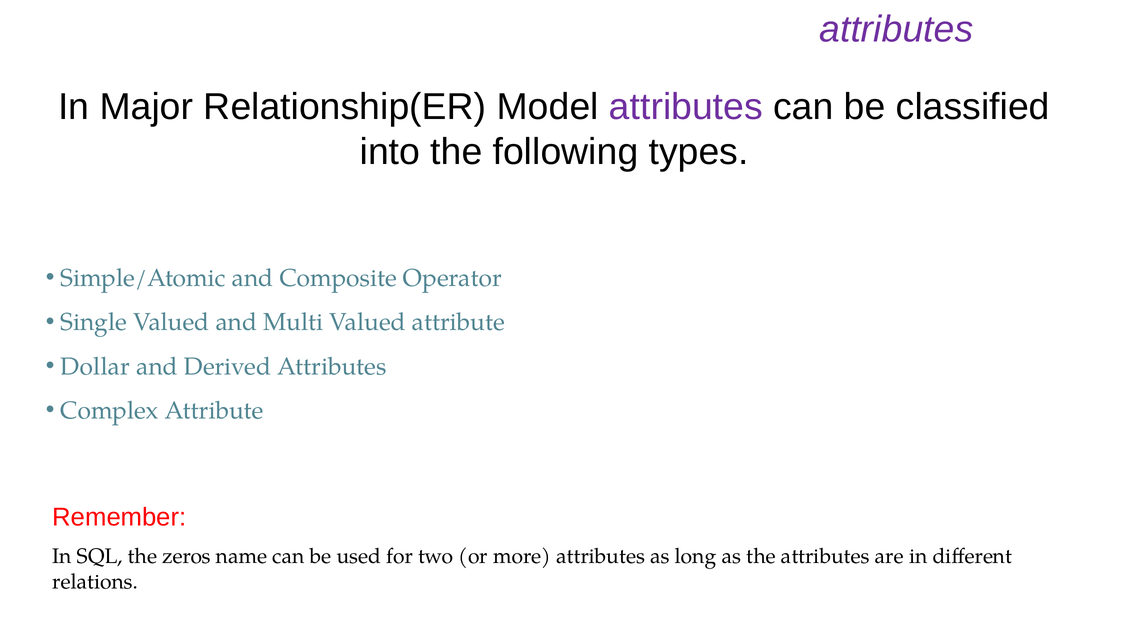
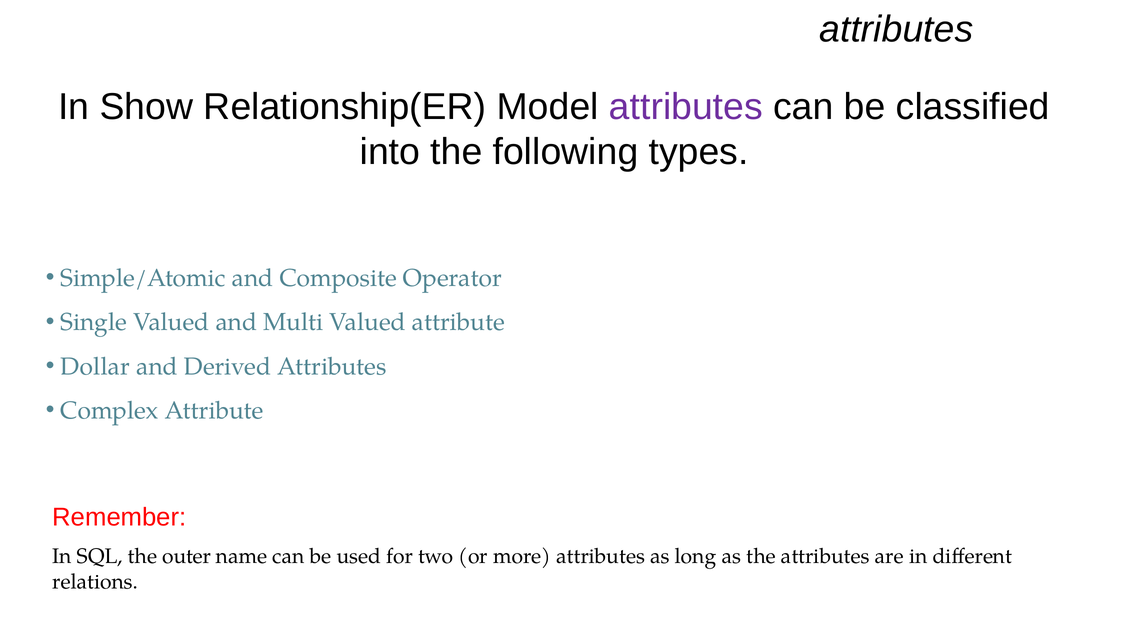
attributes colour: purple -> black (896, 29)
Major: Major -> Show (146, 107)
zeros: zeros -> outer (187, 556)
